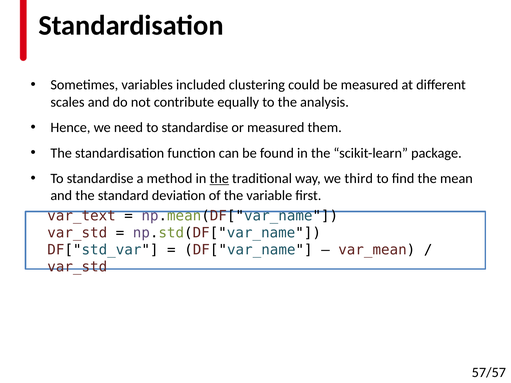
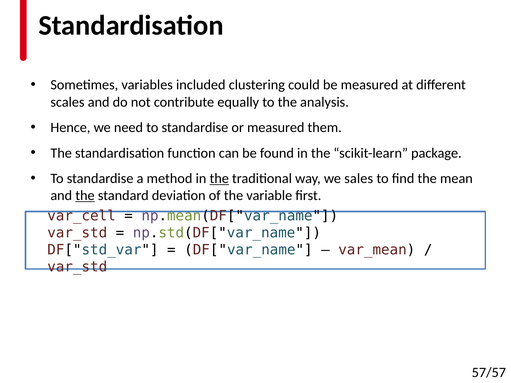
third: third -> sales (359, 179)
the underline: none -> present (85, 196)
var_text: var_text -> var_cell (82, 216)
